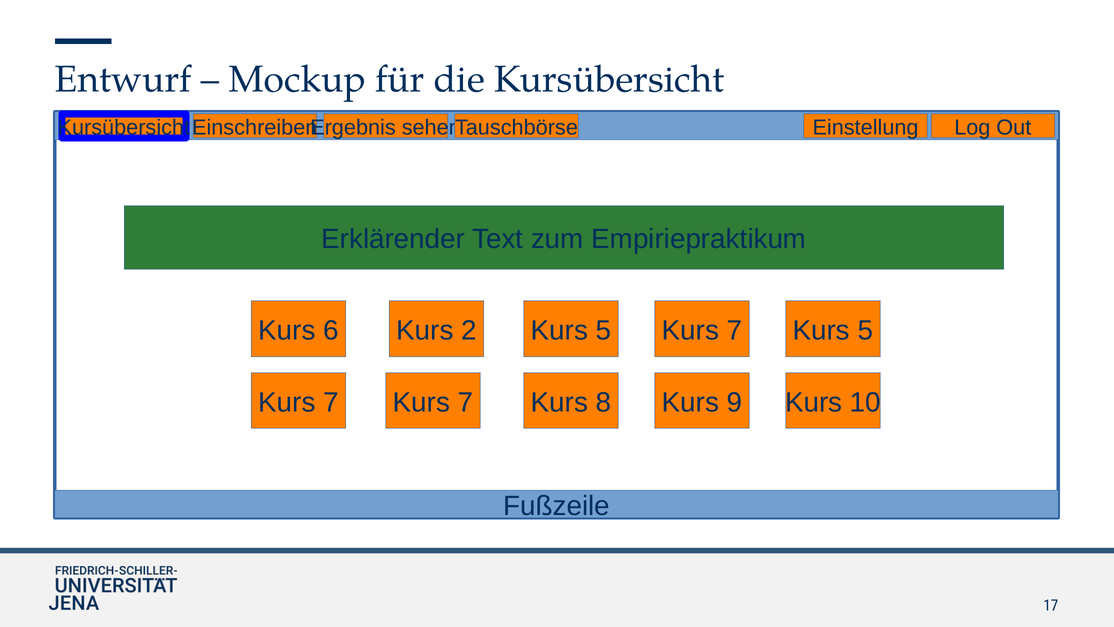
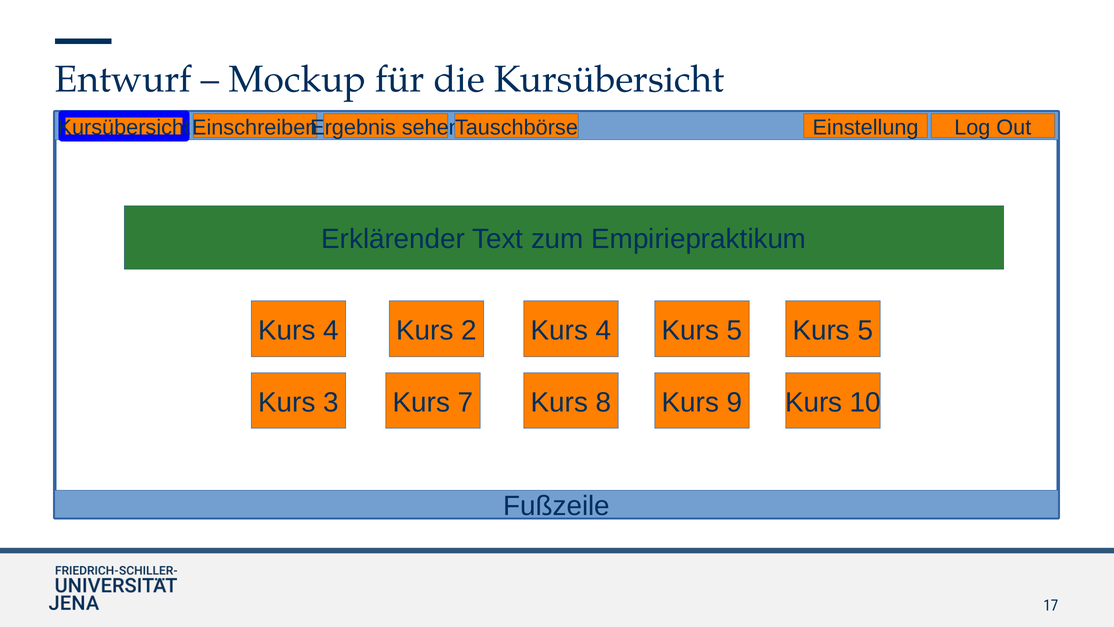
6: 6 -> 4 (331, 331)
2 Kurs 5: 5 -> 4 (604, 331)
7: 7 -> 5 (735, 331)
7: 7 -> 3 (331, 402)
